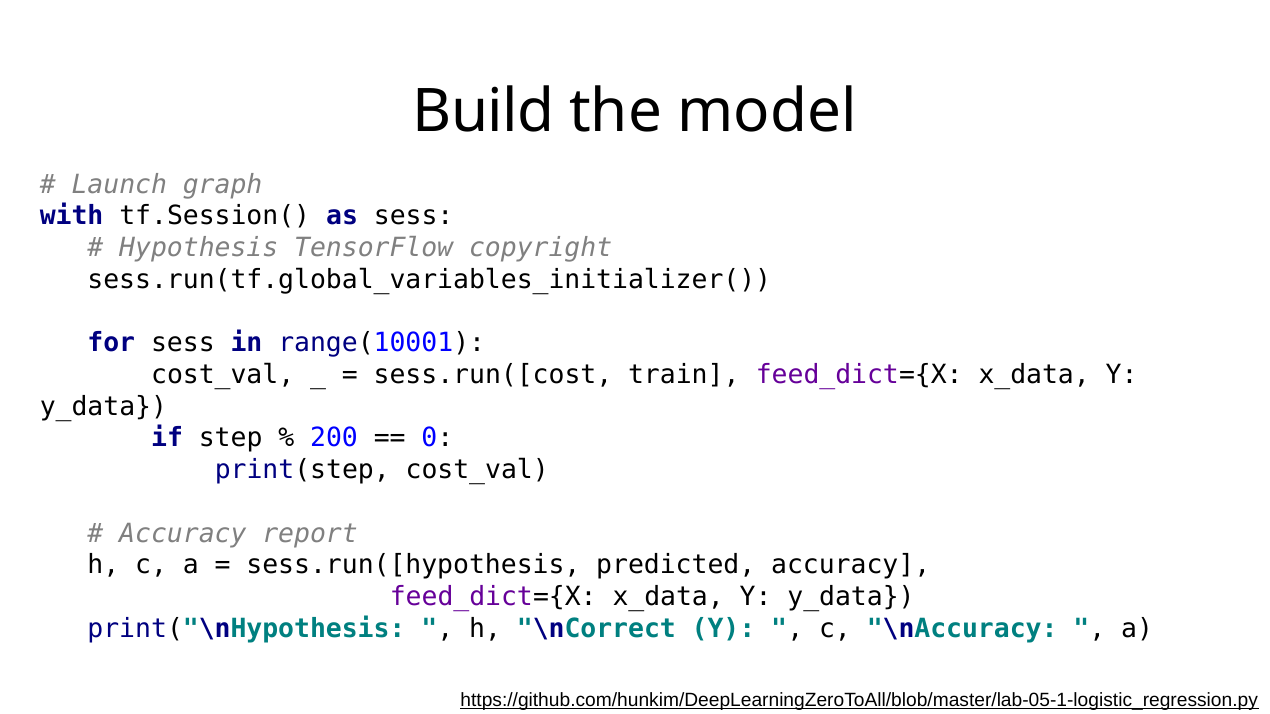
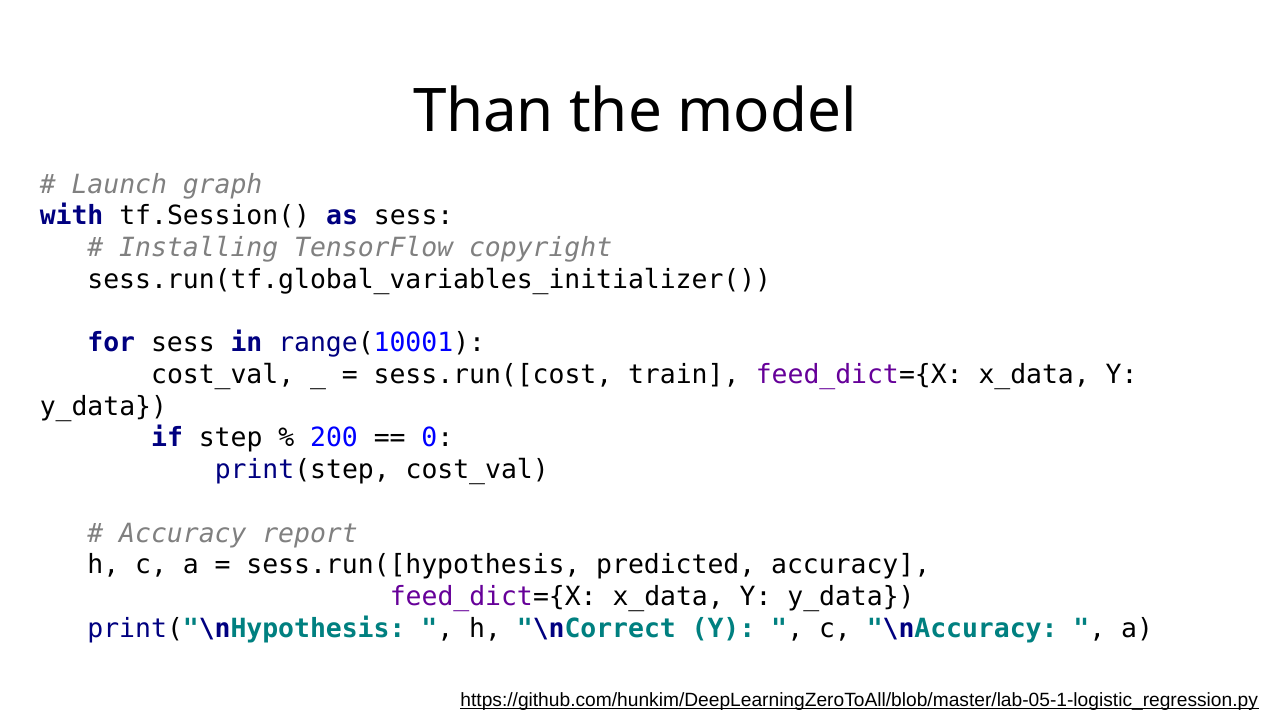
Build: Build -> Than (483, 112)
Hypothesis: Hypothesis -> Installing (199, 248)
